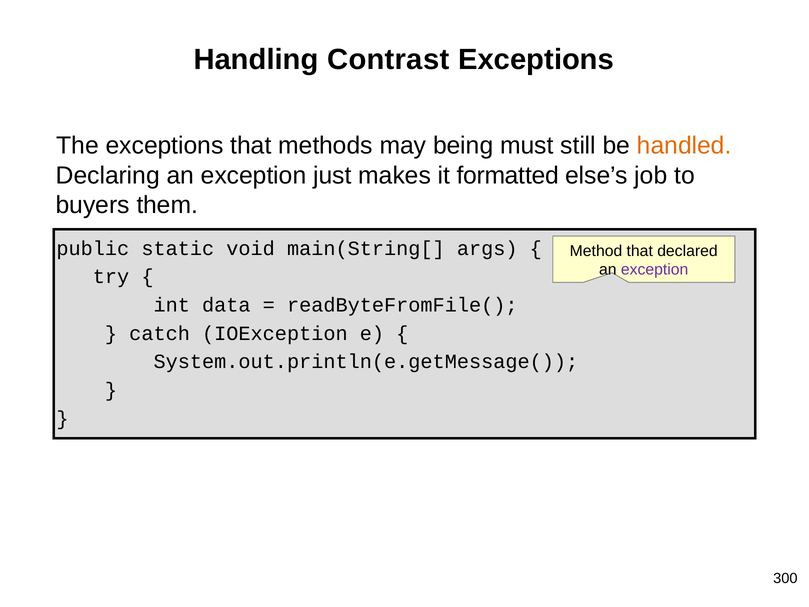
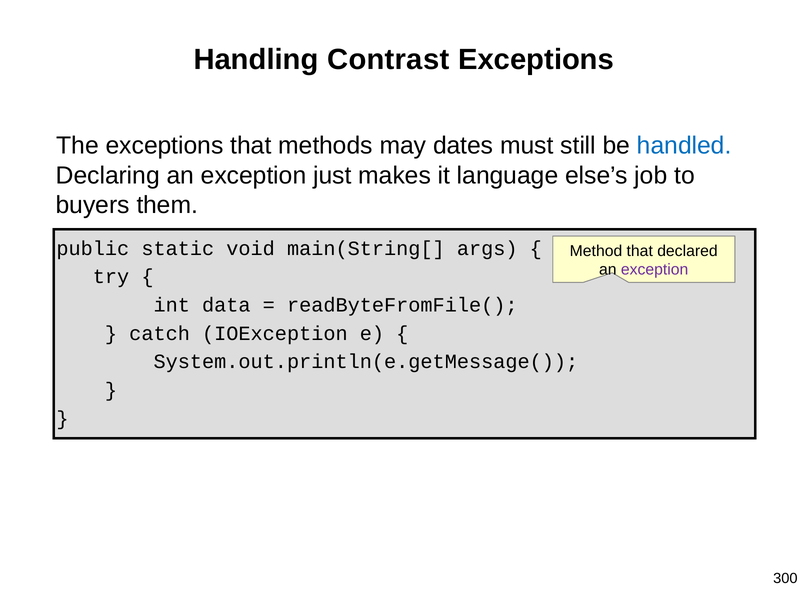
being: being -> dates (463, 146)
handled colour: orange -> blue (684, 146)
formatted: formatted -> language (508, 175)
